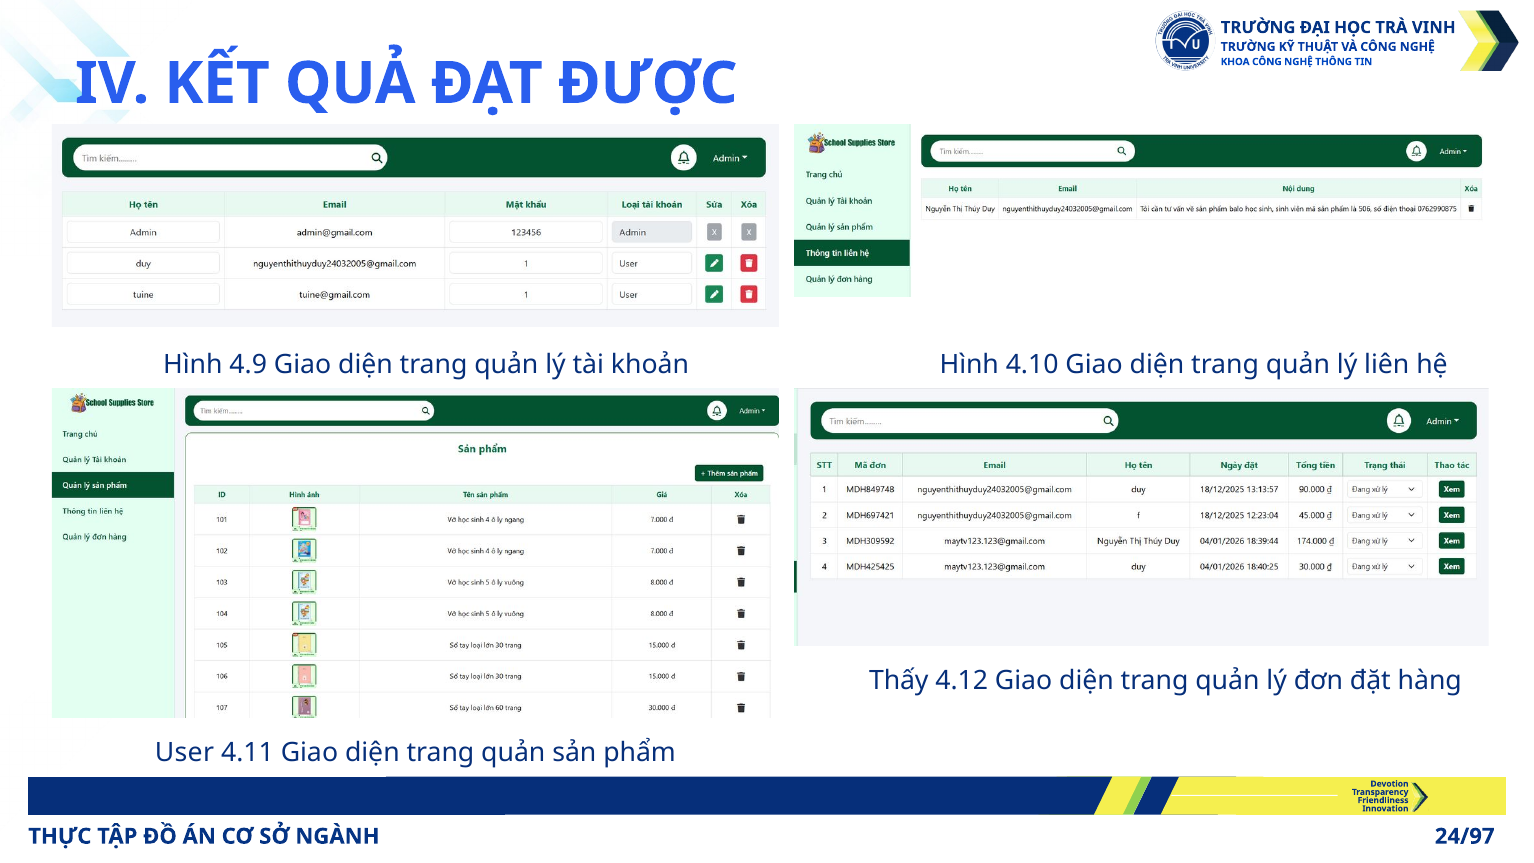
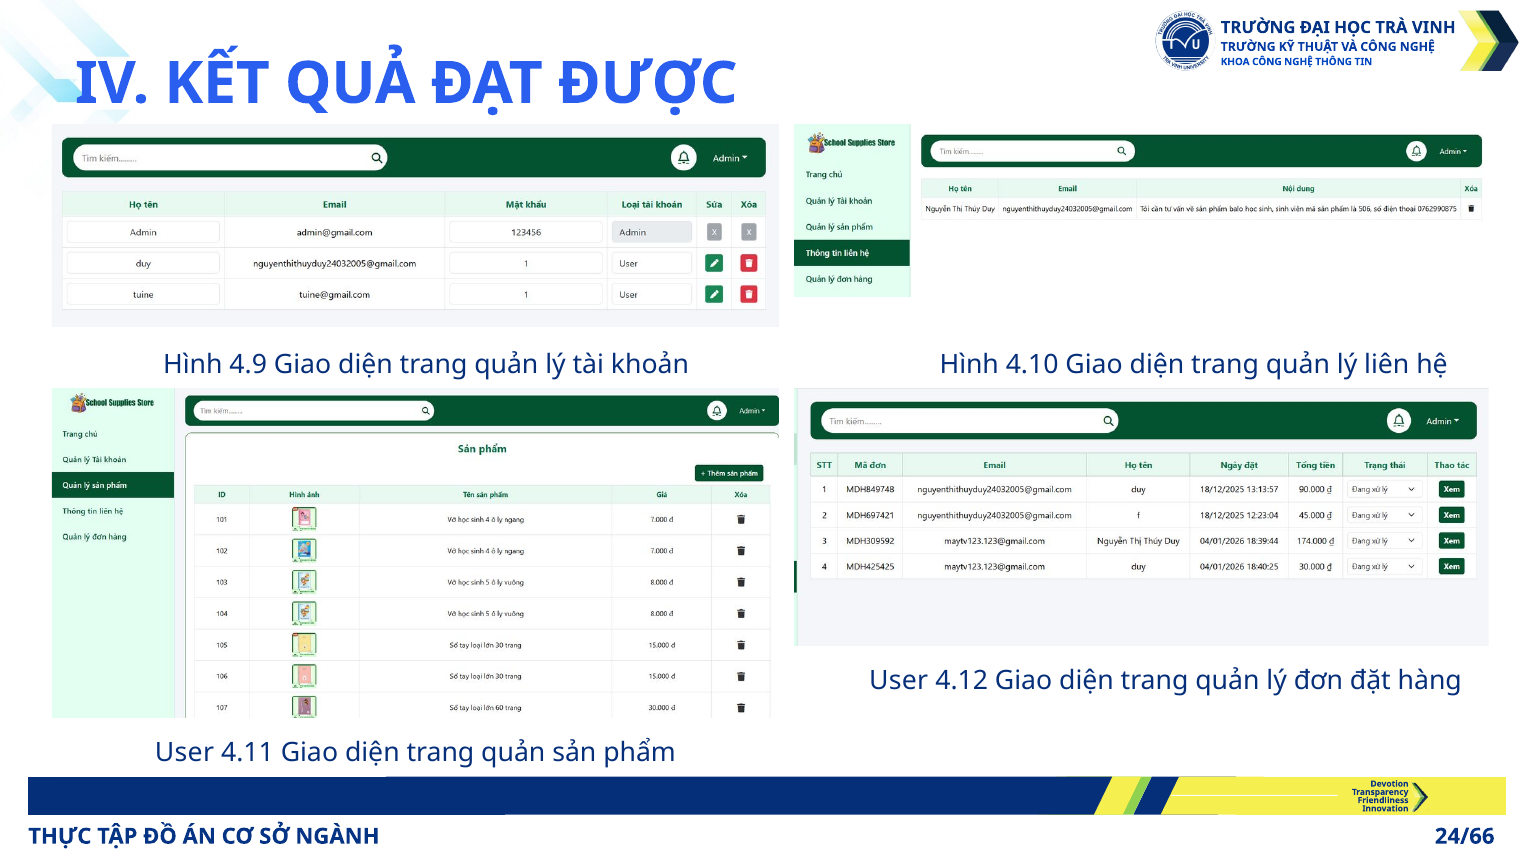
Thấy: Thấy -> User (899, 680)
24/97: 24/97 -> 24/66 (1465, 836)
